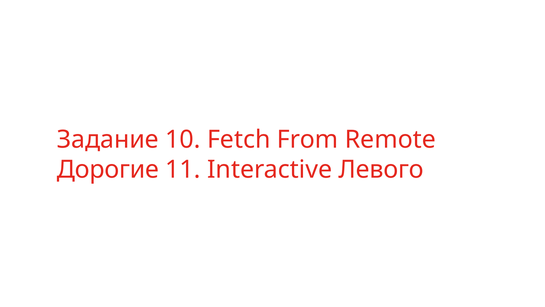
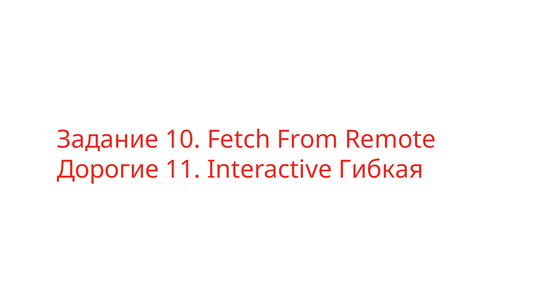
Левого: Левого -> Гибкая (381, 169)
